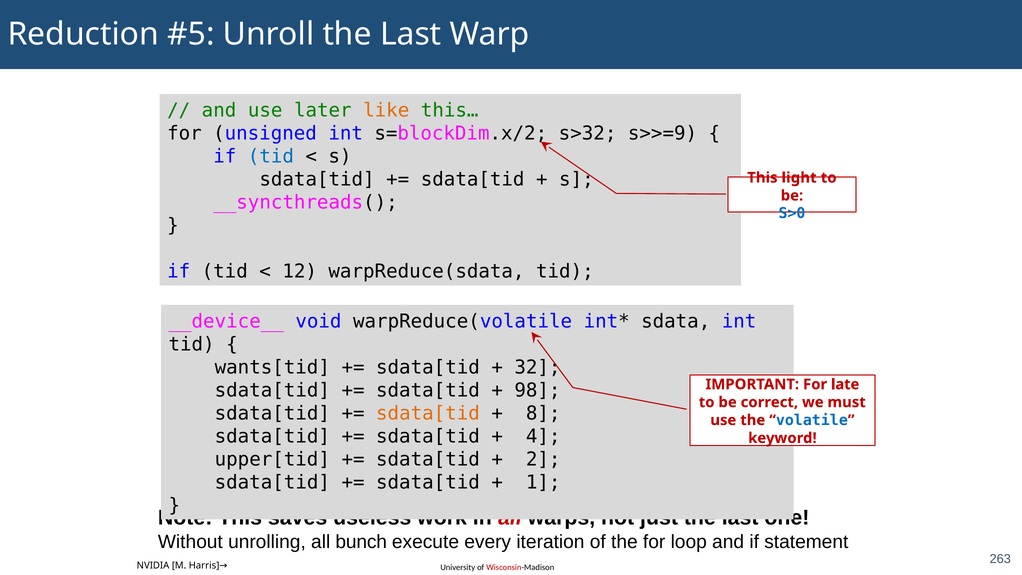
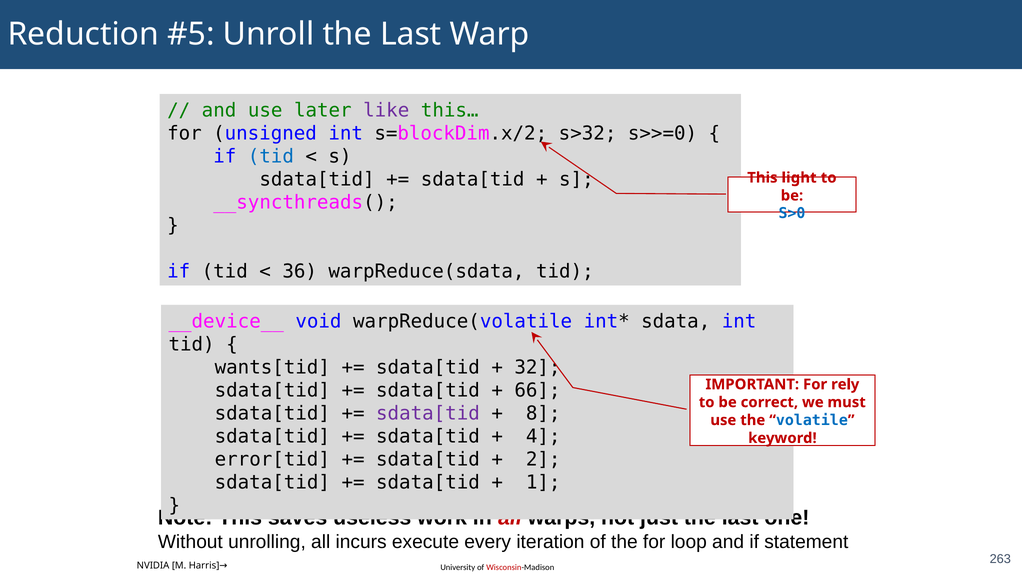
like colour: orange -> purple (386, 111)
s>>=9: s>>=9 -> s>>=0 (663, 134)
12: 12 -> 36 (300, 271)
late: late -> rely (845, 384)
98: 98 -> 66 (537, 390)
sdata[tid colour: orange -> purple (428, 413)
upper[tid: upper[tid -> error[tid (272, 459)
bunch: bunch -> incurs (361, 542)
